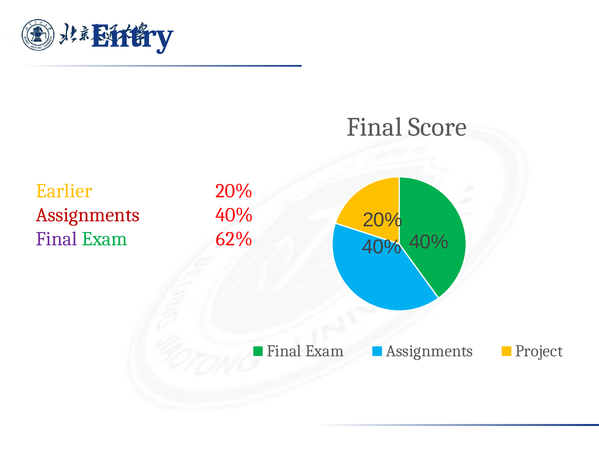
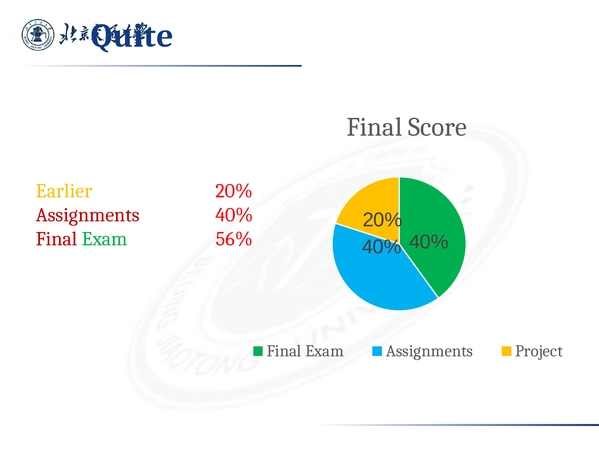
Entry: Entry -> Quite (132, 36)
Final colour: purple -> red (57, 239)
62%: 62% -> 56% (234, 239)
